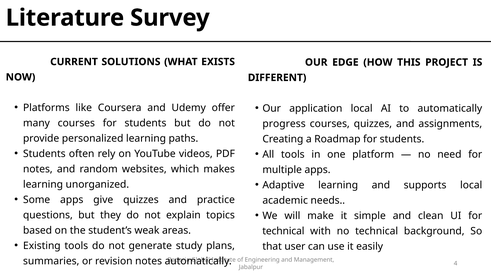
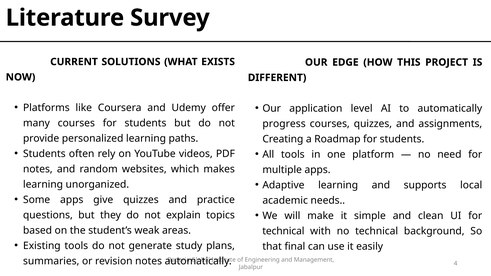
application local: local -> level (362, 108)
user: user -> final (295, 247)
